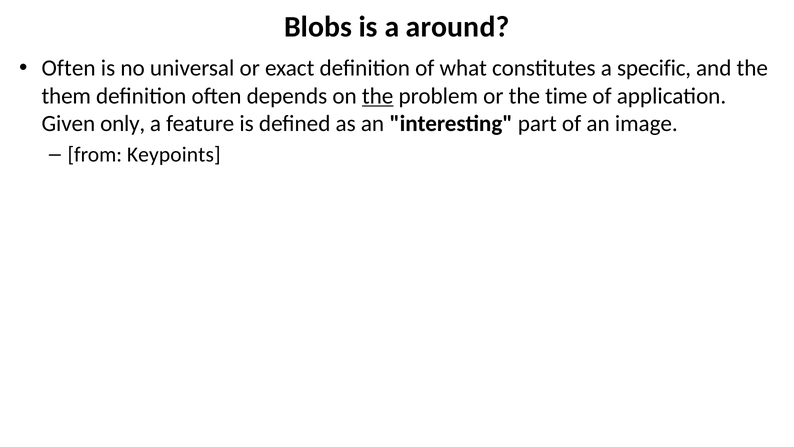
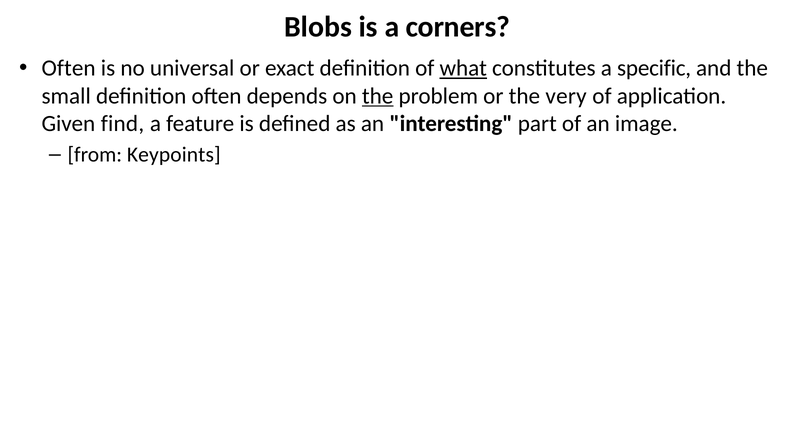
around: around -> corners (458, 27)
what underline: none -> present (463, 68)
them: them -> small (66, 96)
time: time -> very (566, 96)
only: only -> find (122, 124)
